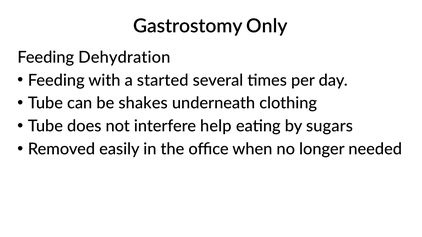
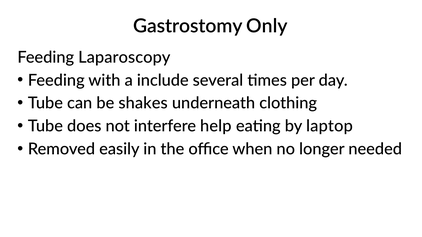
Dehydration: Dehydration -> Laparoscopy (124, 57)
started: started -> include (163, 80)
sugars: sugars -> laptop (329, 126)
